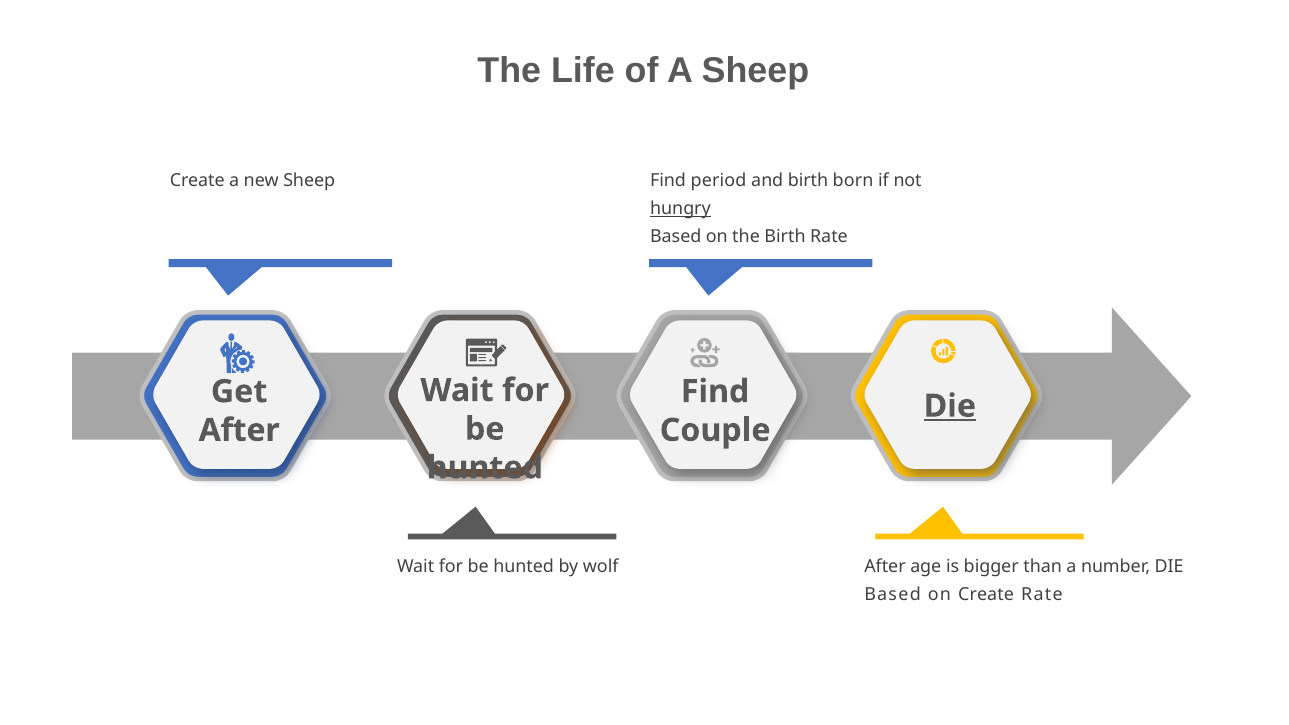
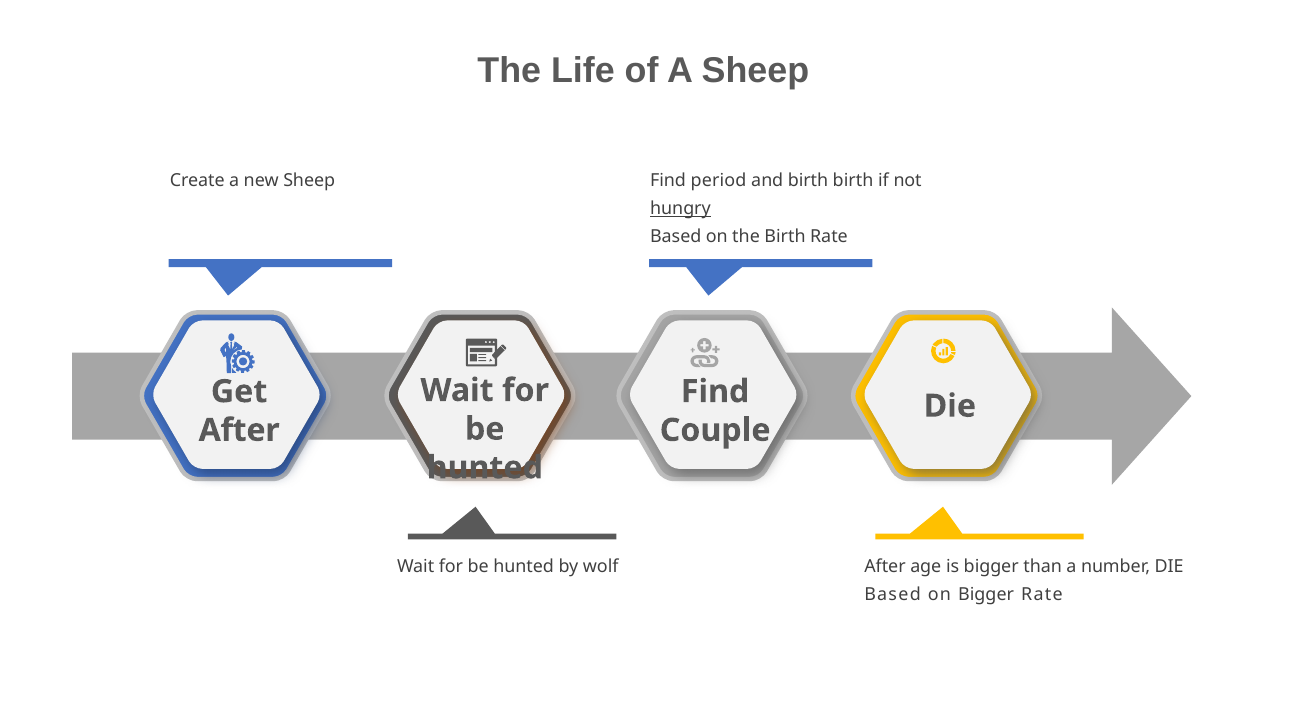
birth born: born -> birth (853, 181)
Die underline: present -> none (950, 406)
on Create: Create -> Bigger (986, 595)
